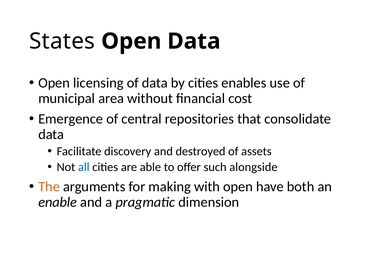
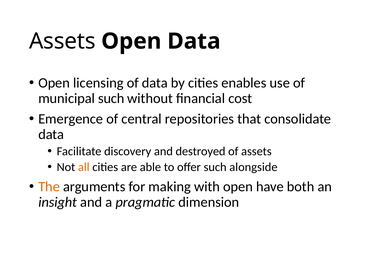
States: States -> Assets (62, 41)
municipal area: area -> such (111, 99)
all colour: blue -> orange (84, 168)
enable: enable -> insight (58, 203)
